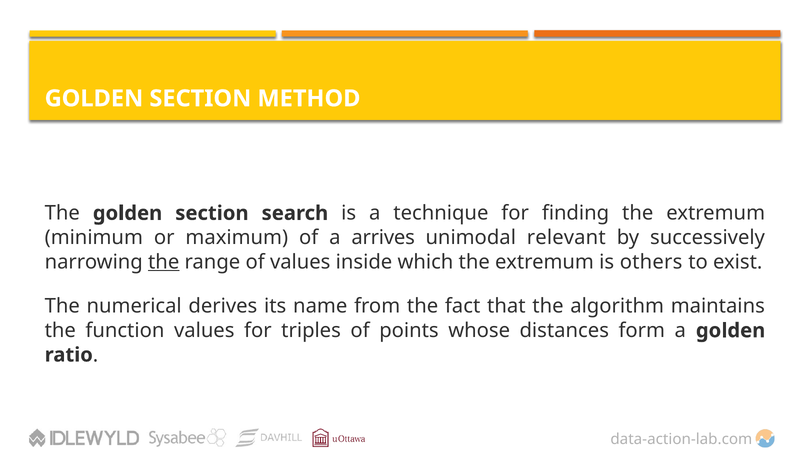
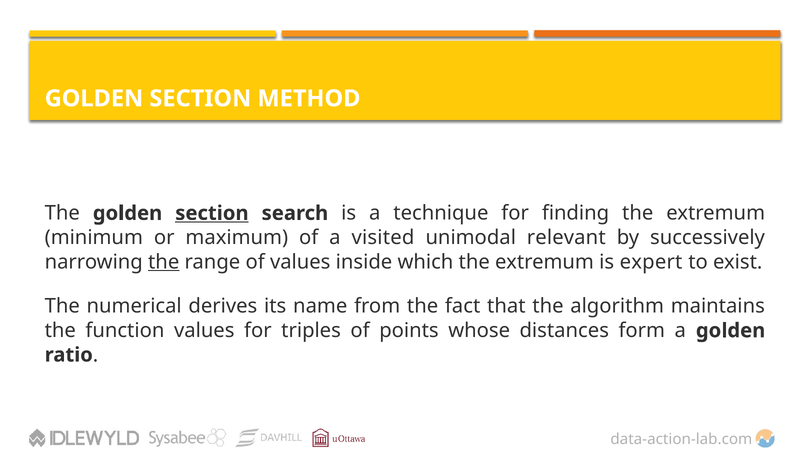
section underline: none -> present (212, 213)
arrives: arrives -> visited (383, 237)
others: others -> expert (651, 262)
